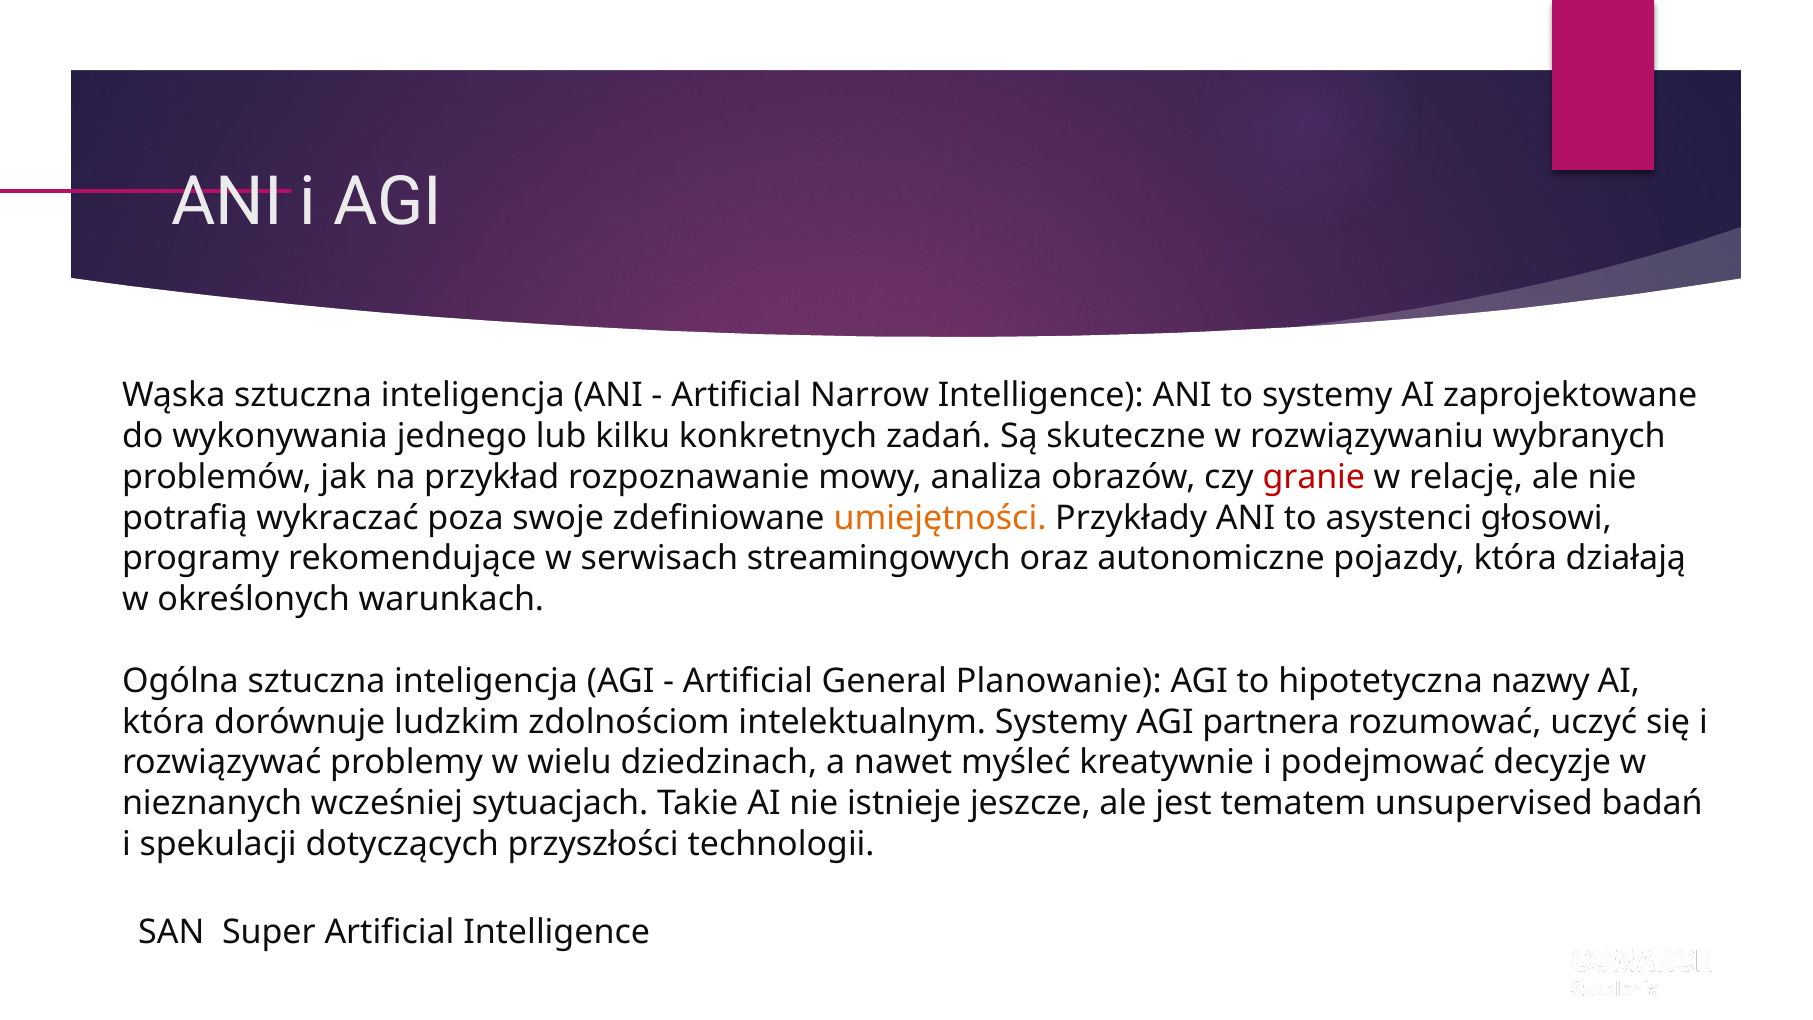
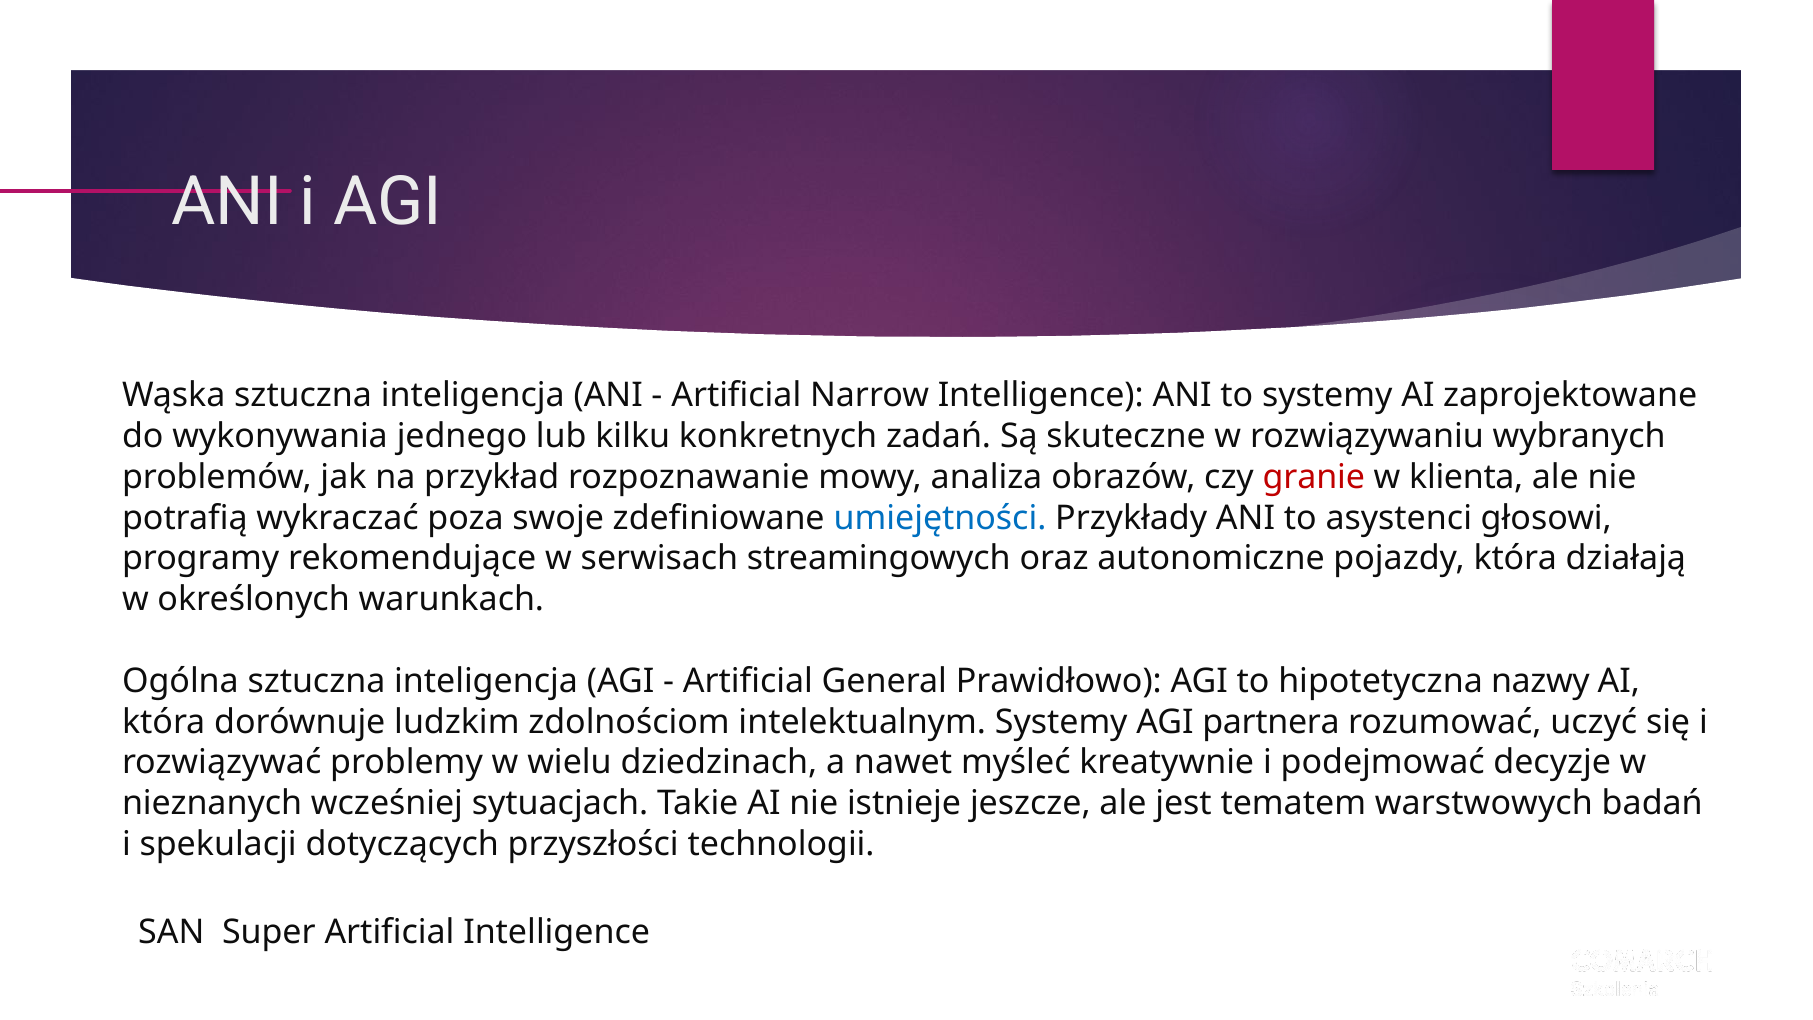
relację: relację -> klienta (1466, 477)
umiejętności colour: orange -> blue (940, 518)
Planowanie: Planowanie -> Prawidłowo (1059, 681)
unsupervised: unsupervised -> warstwowych (1484, 803)
